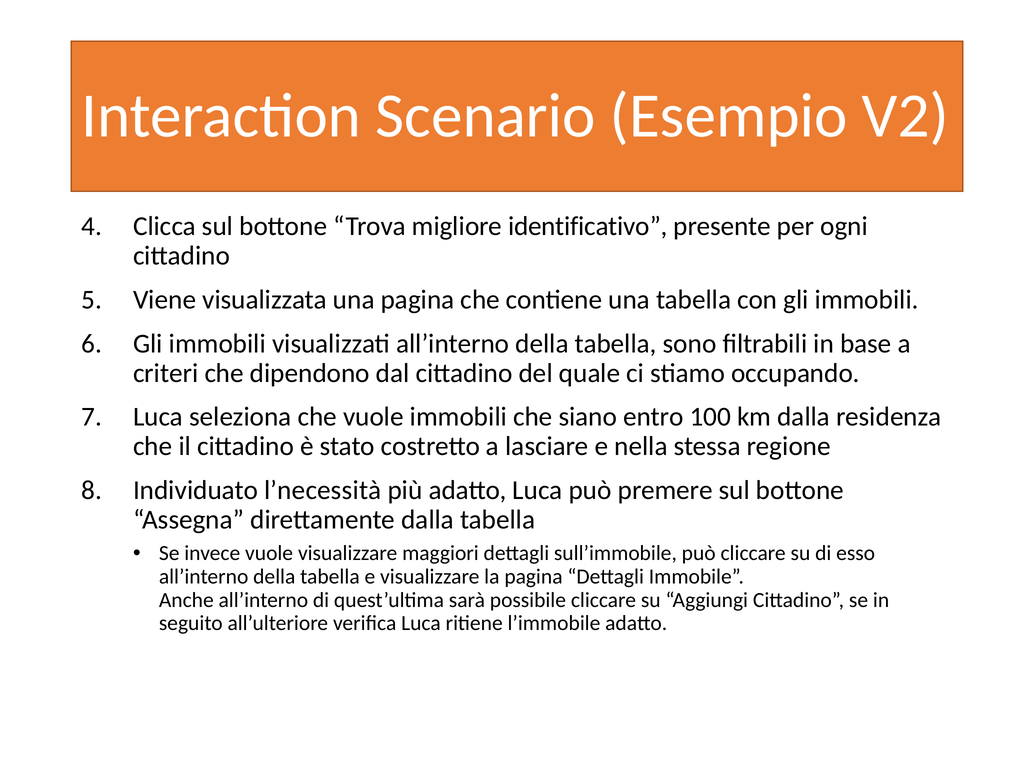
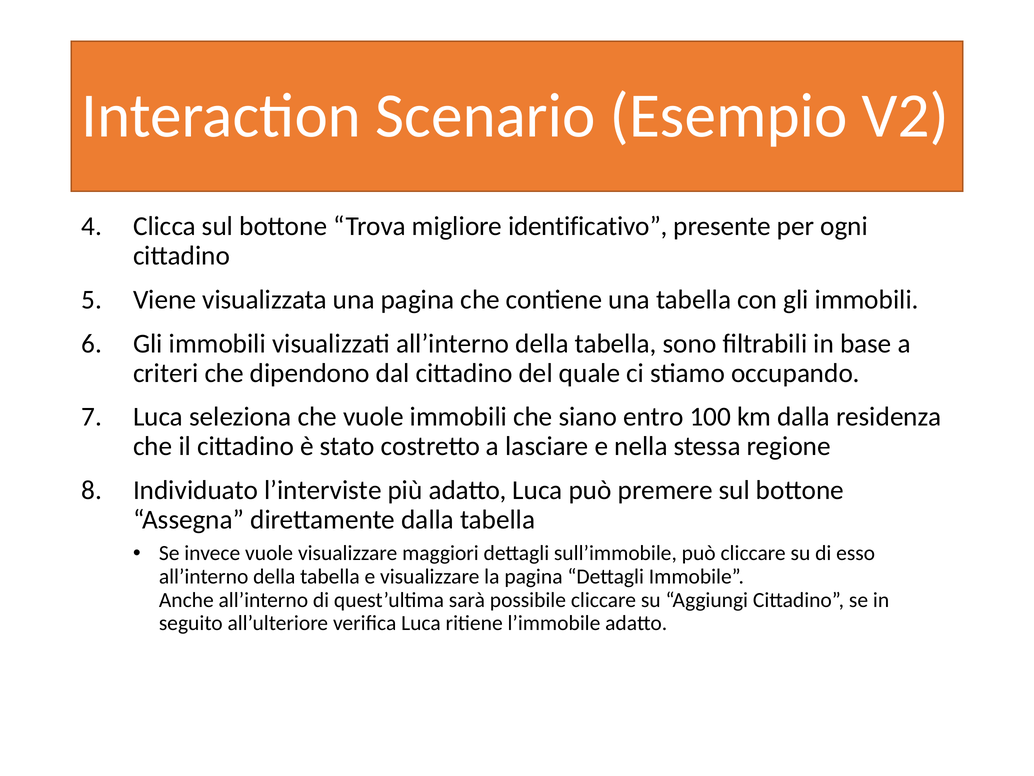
l’necessità: l’necessità -> l’interviste (323, 490)
